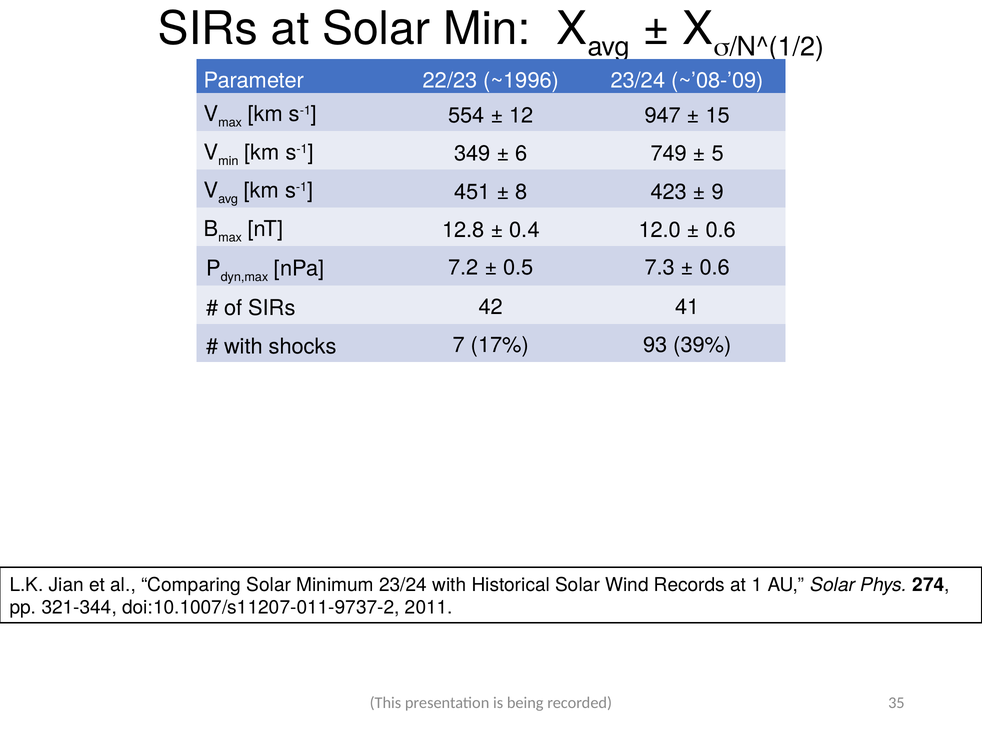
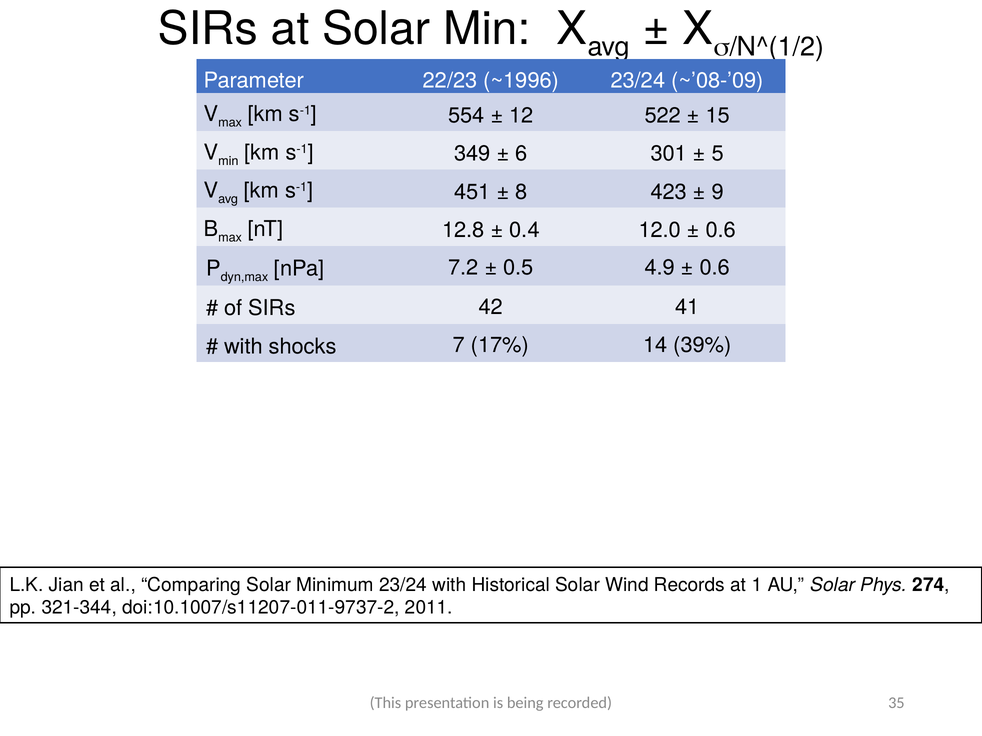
947: 947 -> 522 (663, 116)
749: 749 -> 301 (669, 154)
7.3: 7.3 -> 4.9 (660, 268)
93: 93 -> 14 (655, 346)
